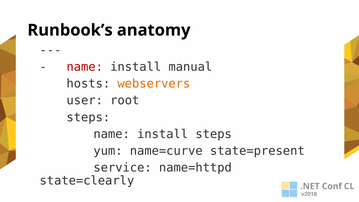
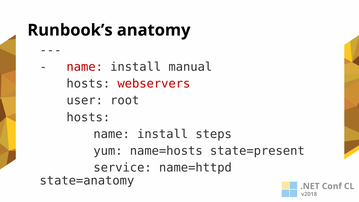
webservers colour: orange -> red (154, 84)
steps: steps -> hosts (88, 117)
name=curve: name=curve -> name=hosts (166, 151)
state=clearly: state=clearly -> state=anatomy (87, 181)
